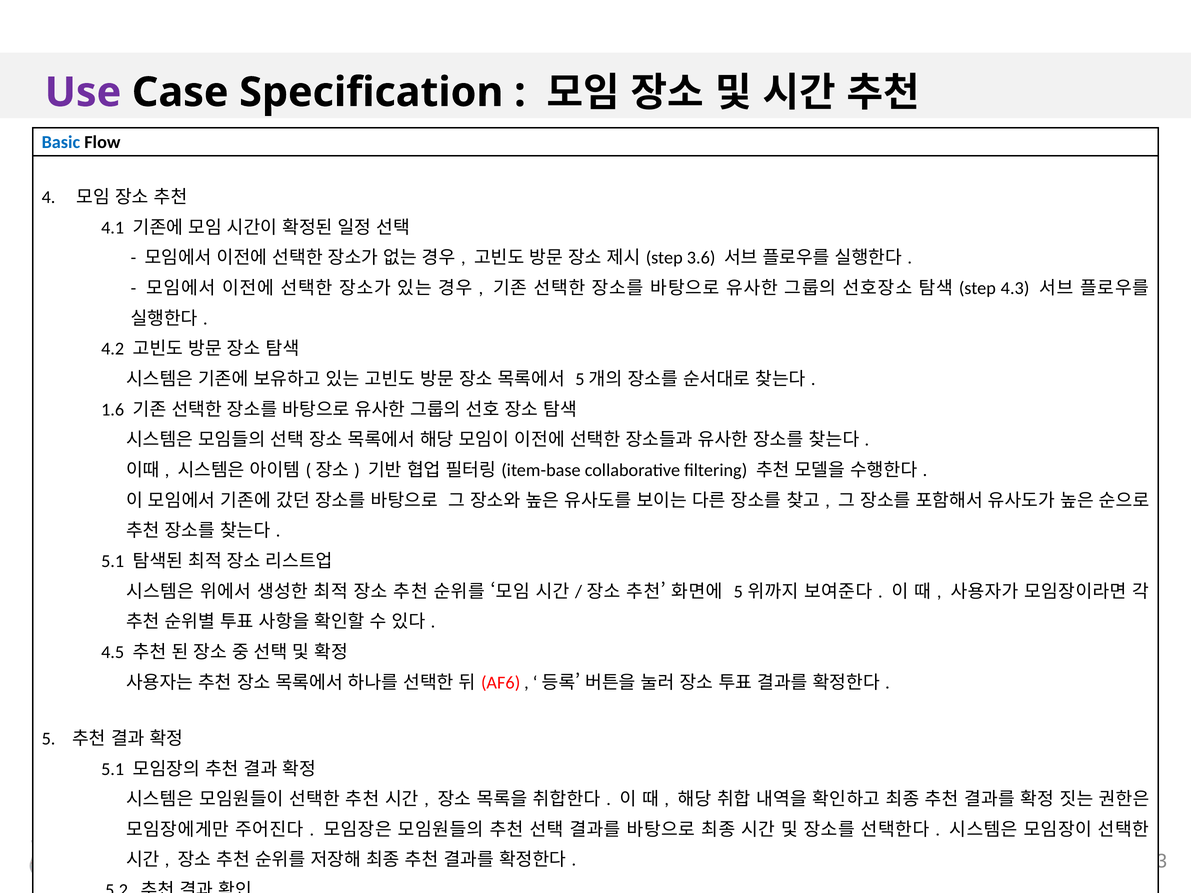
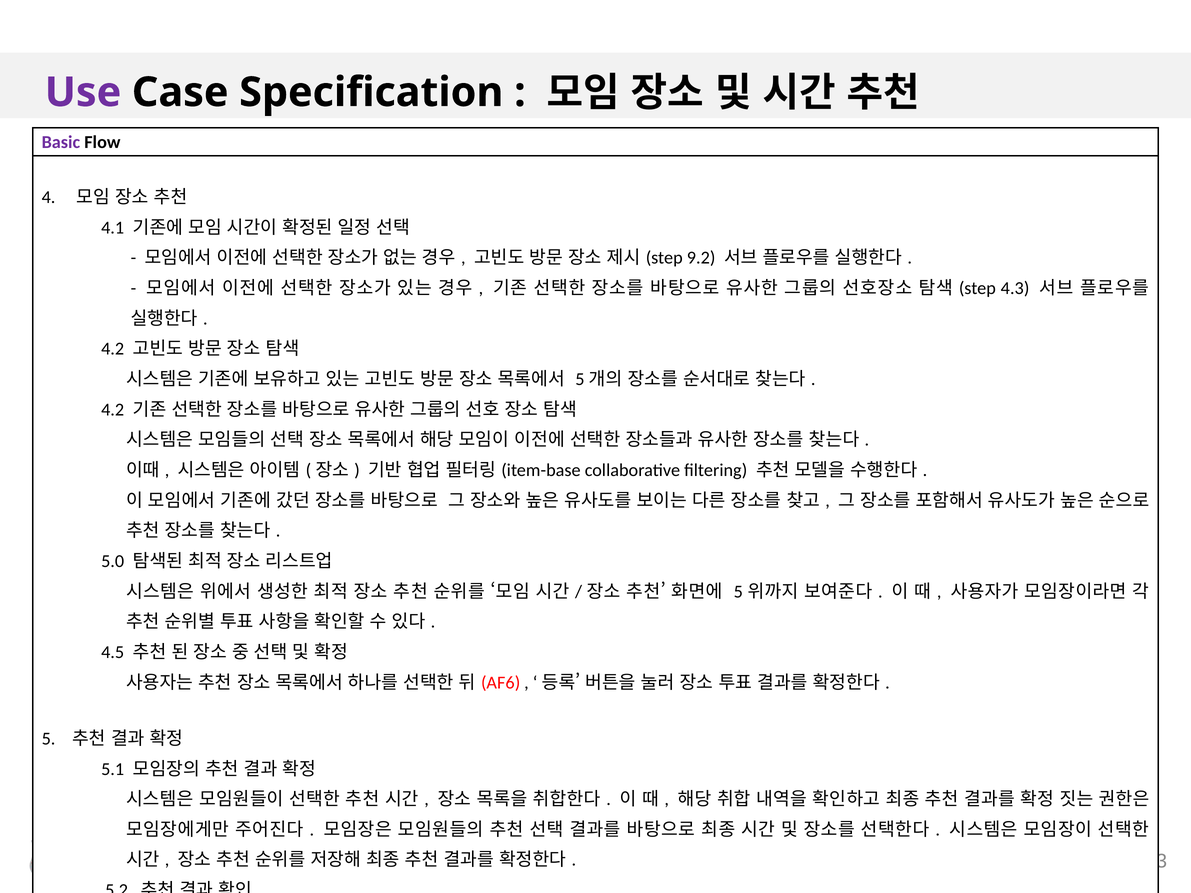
Basic colour: blue -> purple (61, 142)
3.6: 3.6 -> 9.2 (701, 258)
1.6: 1.6 -> 4.2 (113, 410)
5.1: 5.1 -> 5.0 (113, 561)
